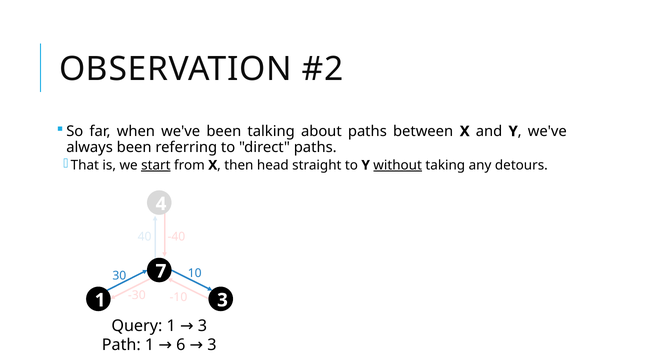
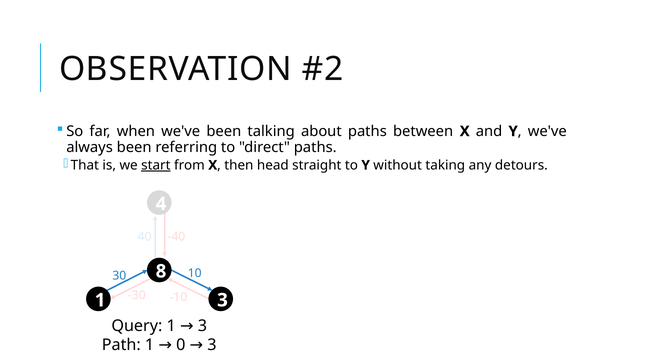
without underline: present -> none (398, 165)
7: 7 -> 8 (161, 272)
6: 6 -> 0 (181, 345)
